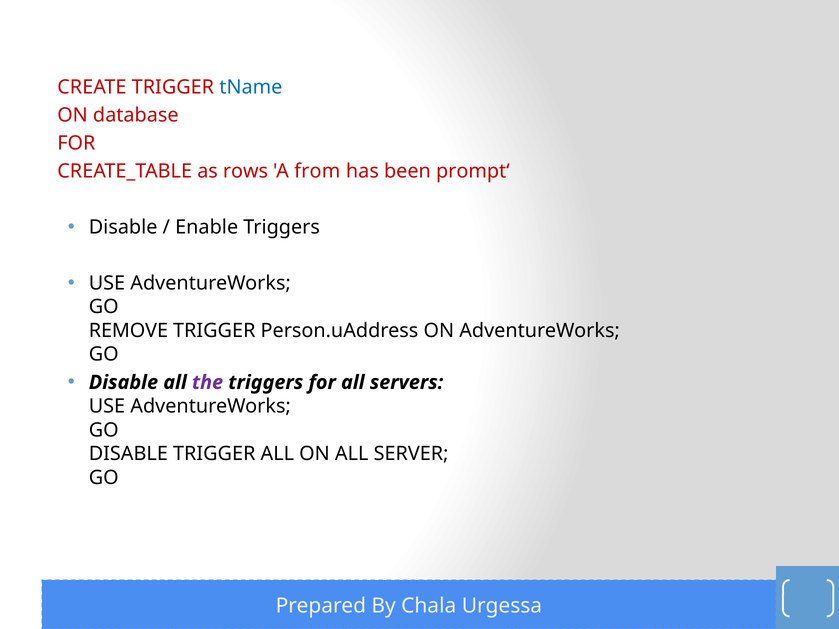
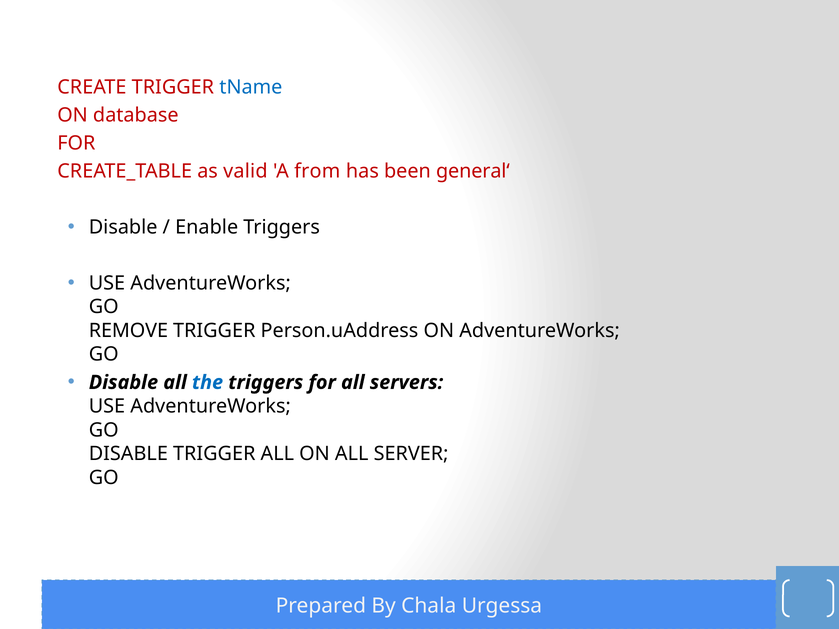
rows: rows -> valid (245, 171)
prompt‘: prompt‘ -> general‘ (473, 171)
the colour: purple -> blue (208, 383)
